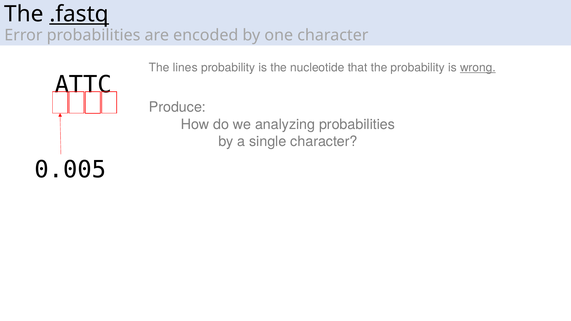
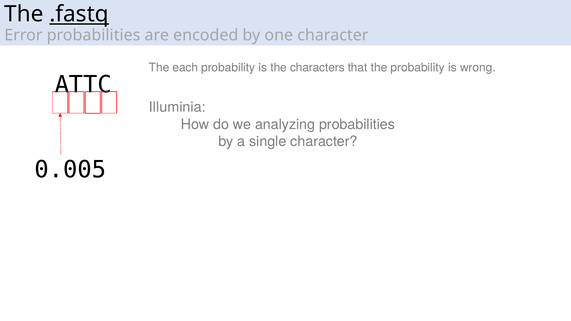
lines: lines -> each (185, 67)
nucleotide: nucleotide -> characters (317, 67)
wrong underline: present -> none (478, 67)
Produce: Produce -> Illuminia (177, 107)
